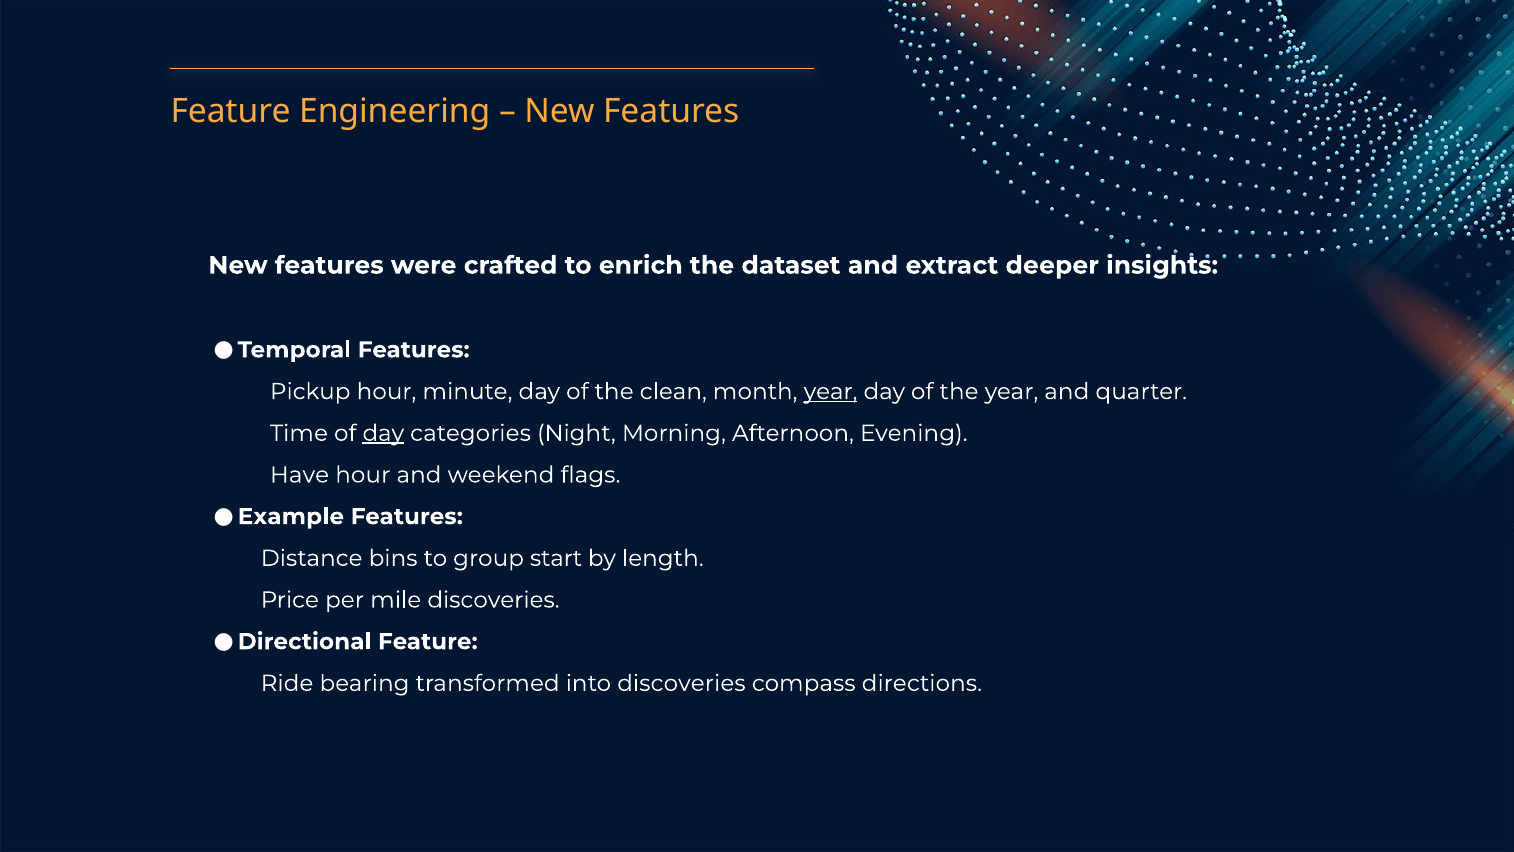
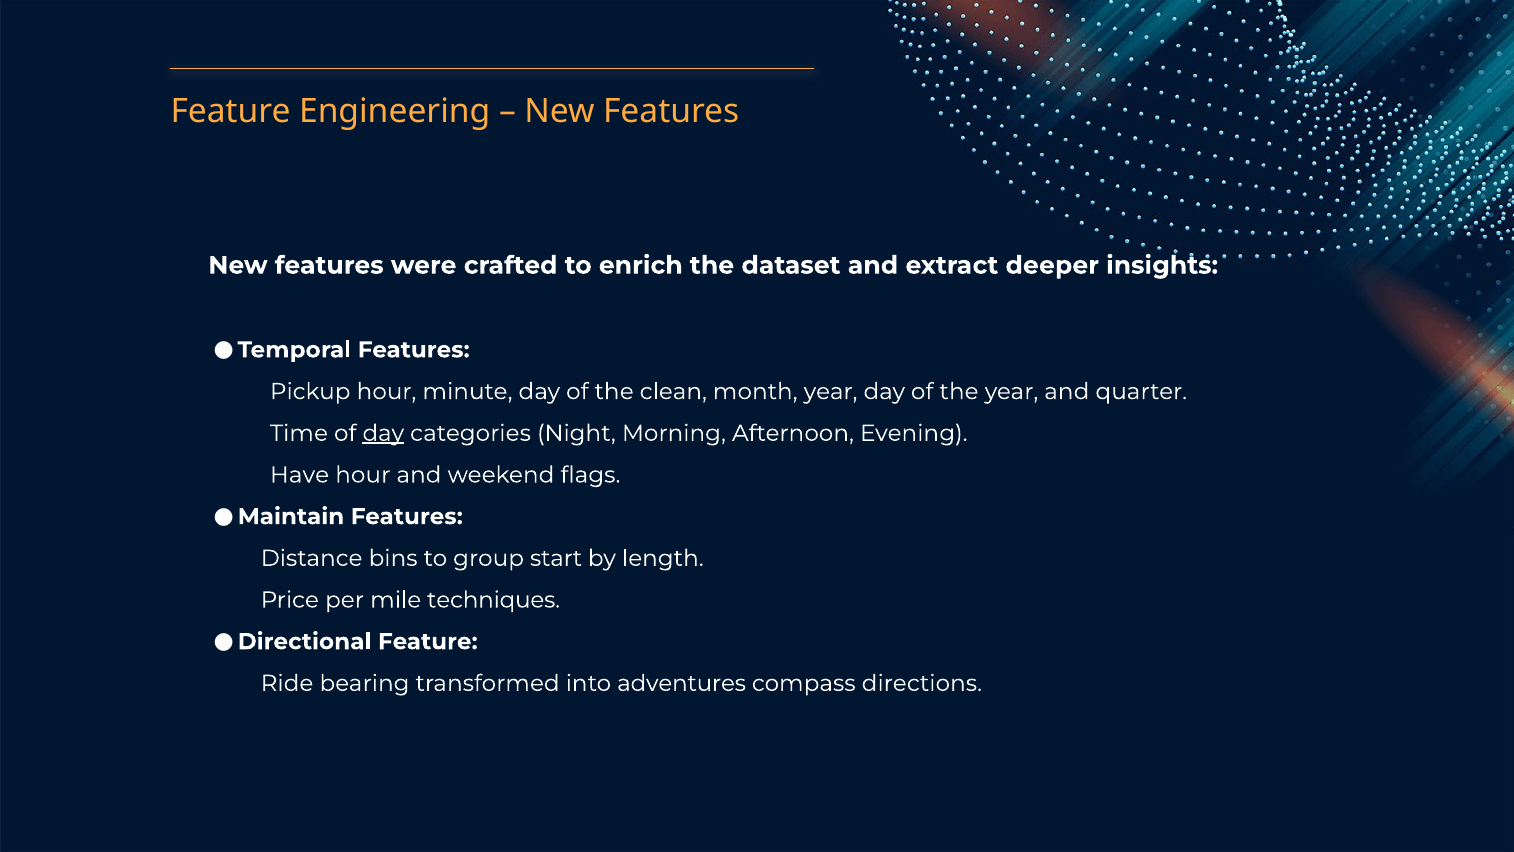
year underline: present -> none (831, 391)
Example: Example -> Maintain (291, 516)
mile discoveries: discoveries -> techniques (494, 600)
into discoveries: discoveries -> adventures (682, 683)
